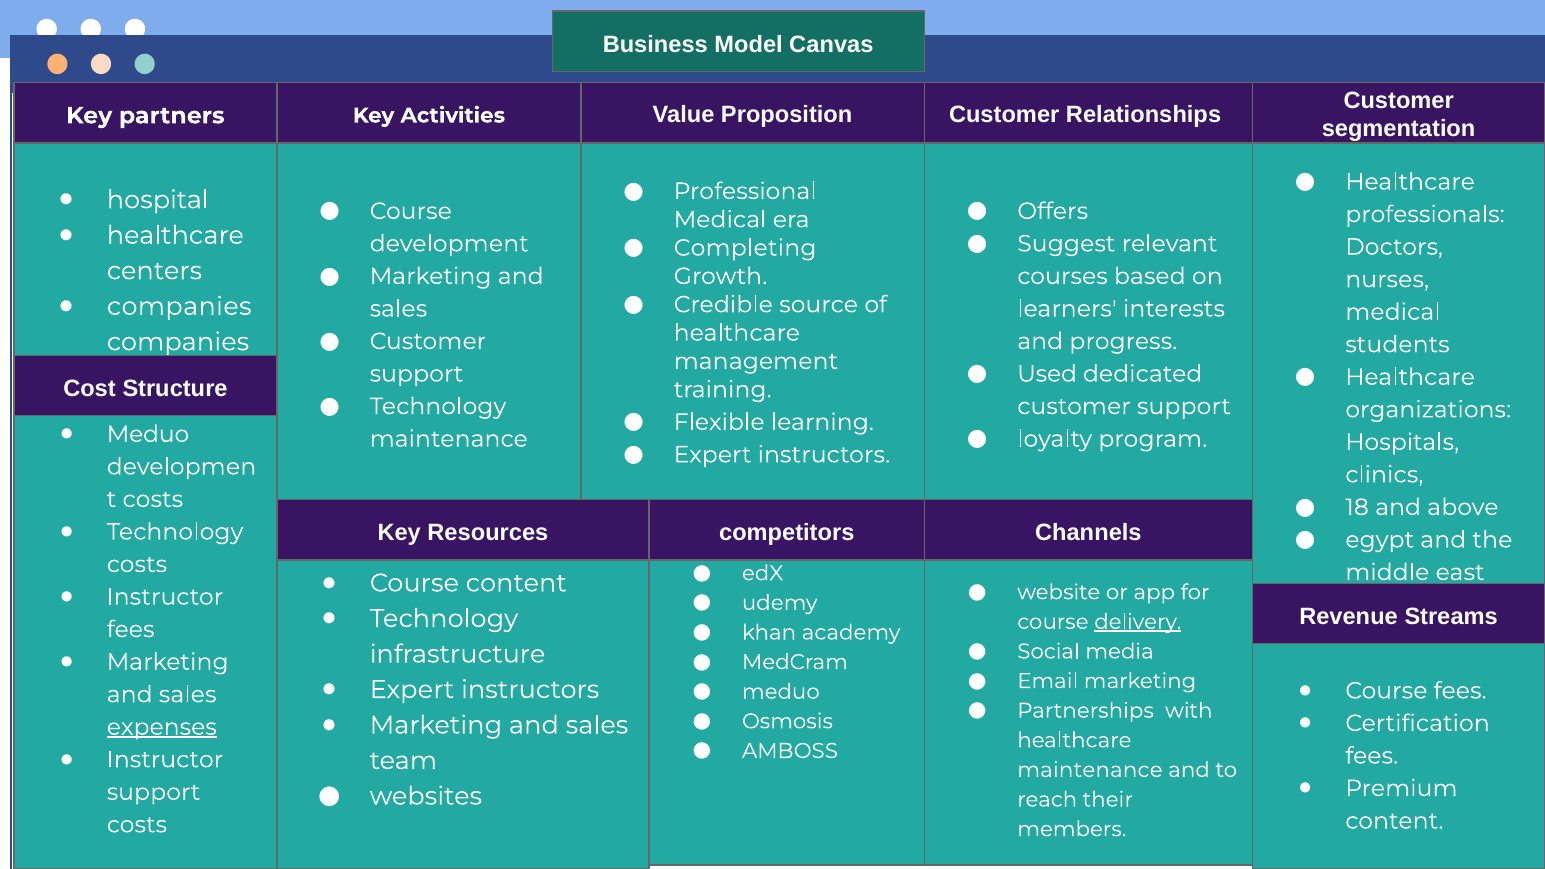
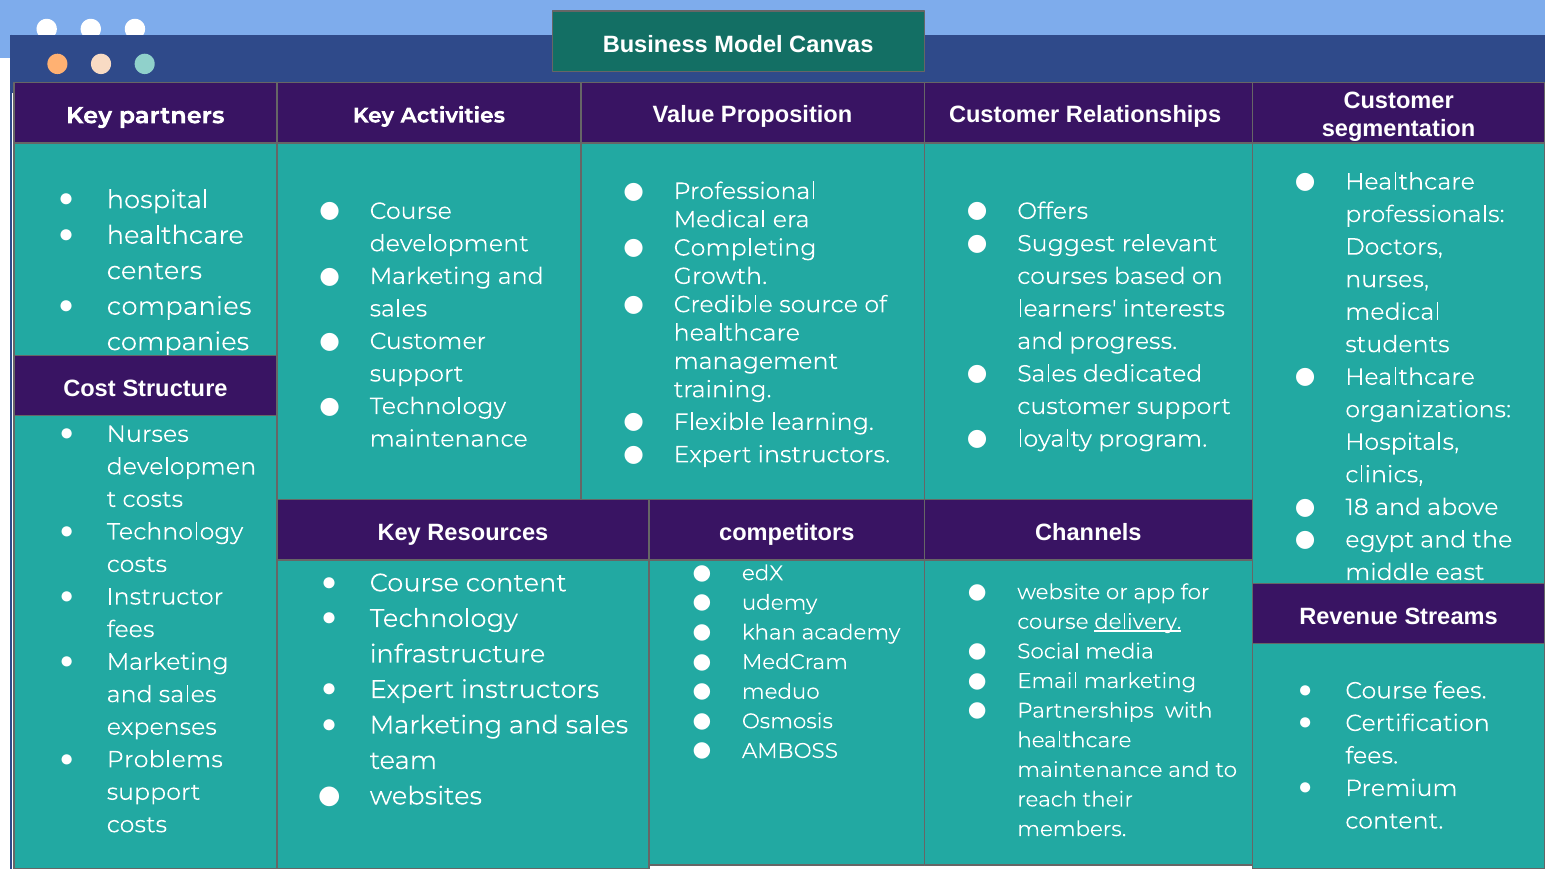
Used: Used -> Sales (1047, 374)
Meduo: Meduo -> Nurses (148, 434)
expenses underline: present -> none (162, 727)
Instructor: Instructor -> Problems (165, 760)
